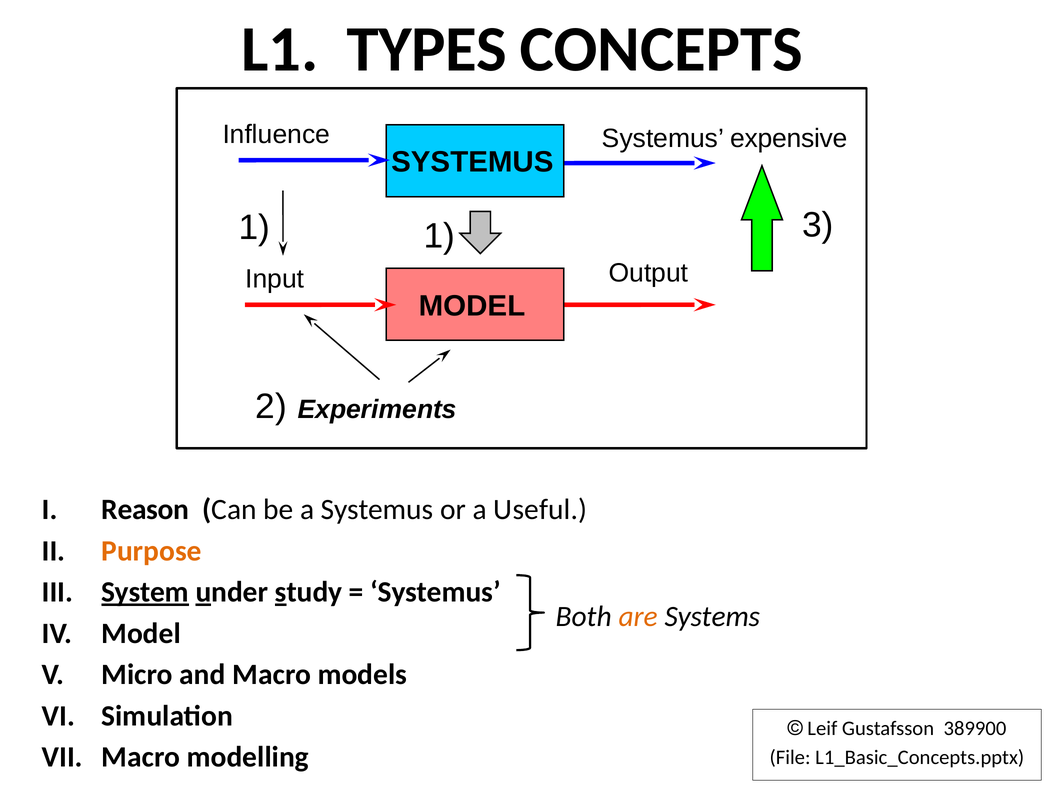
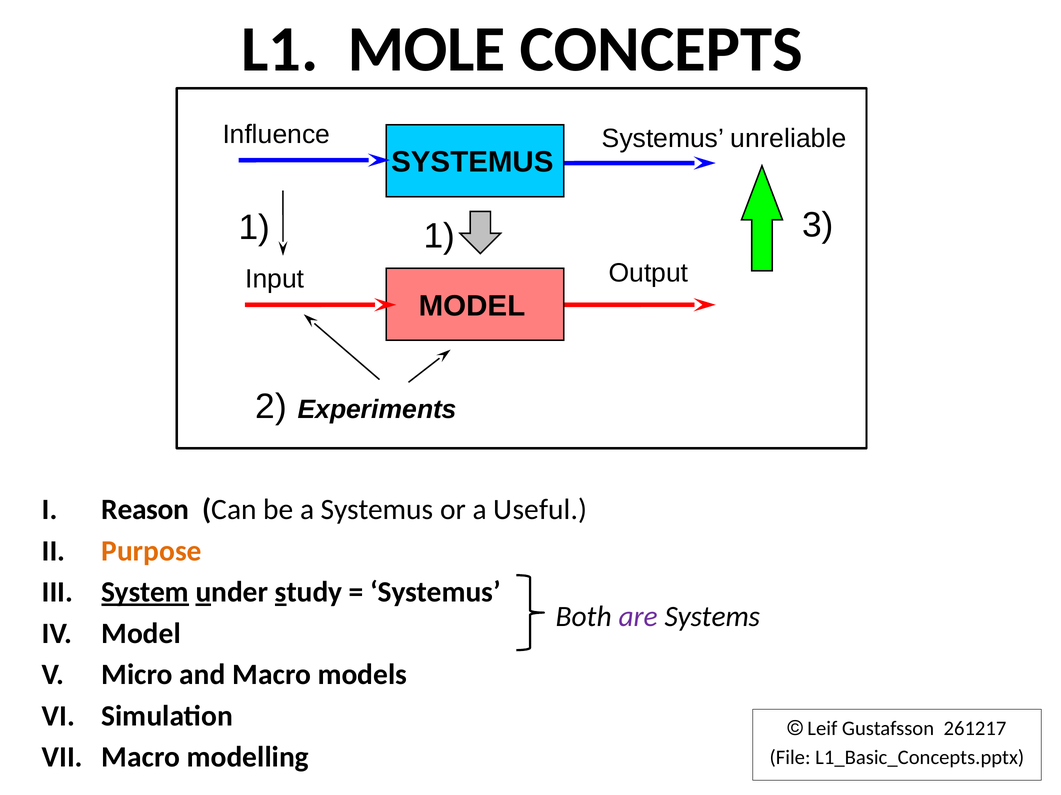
TYPES: TYPES -> MOLE (427, 49)
expensive: expensive -> unreliable (789, 139)
are colour: orange -> purple (638, 617)
389900: 389900 -> 261217 (975, 729)
